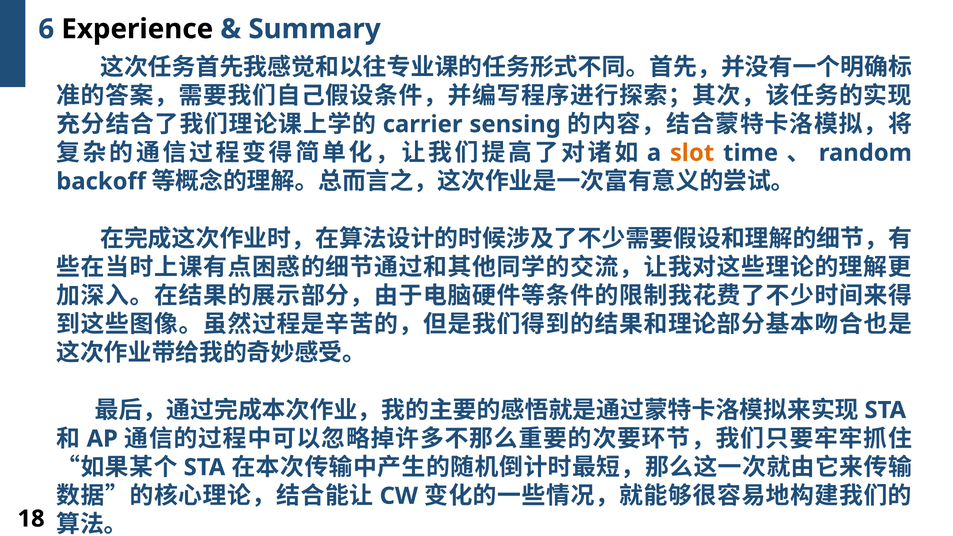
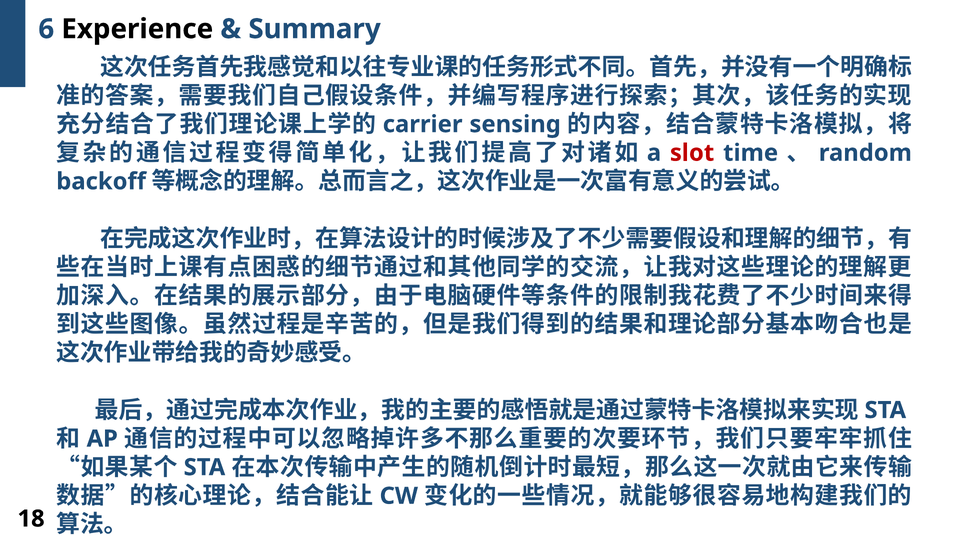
slot colour: orange -> red (692, 153)
